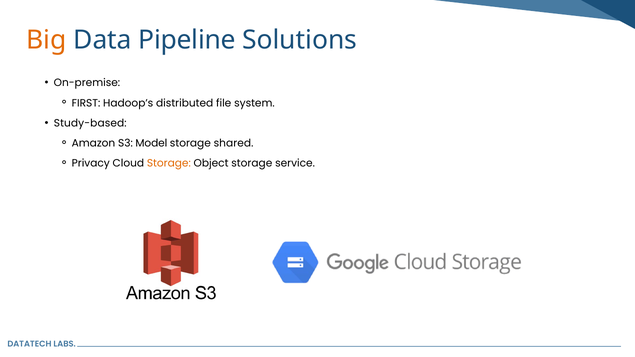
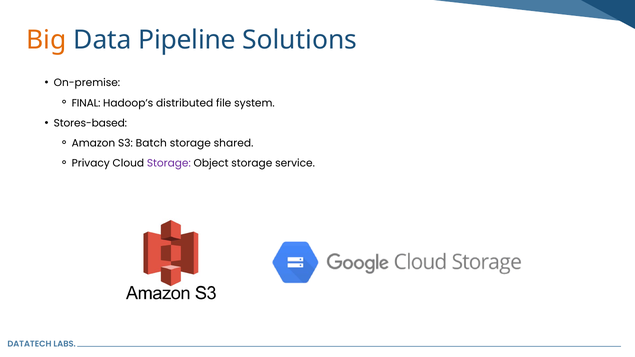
FIRST: FIRST -> FINAL (86, 103)
Study-based: Study-based -> Stores-based (90, 123)
Model: Model -> Batch (151, 143)
Storage colour: orange -> purple (169, 163)
